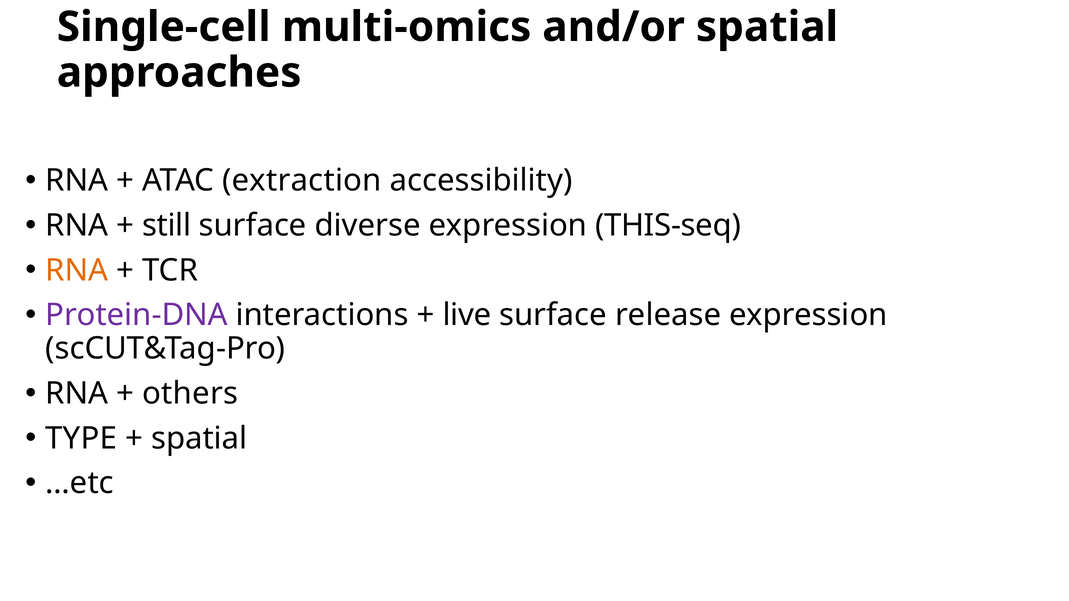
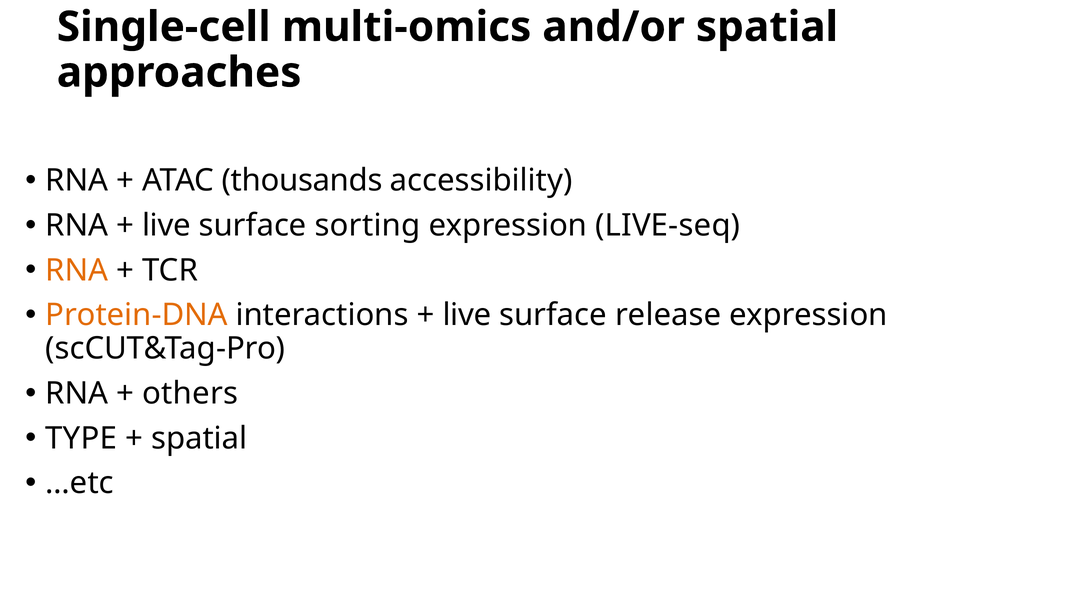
extraction: extraction -> thousands (302, 181)
still: still -> live (167, 226)
diverse: diverse -> sorting (368, 226)
THIS-seq: THIS-seq -> LIVE-seq (668, 226)
Protein-DNA colour: purple -> orange (137, 315)
